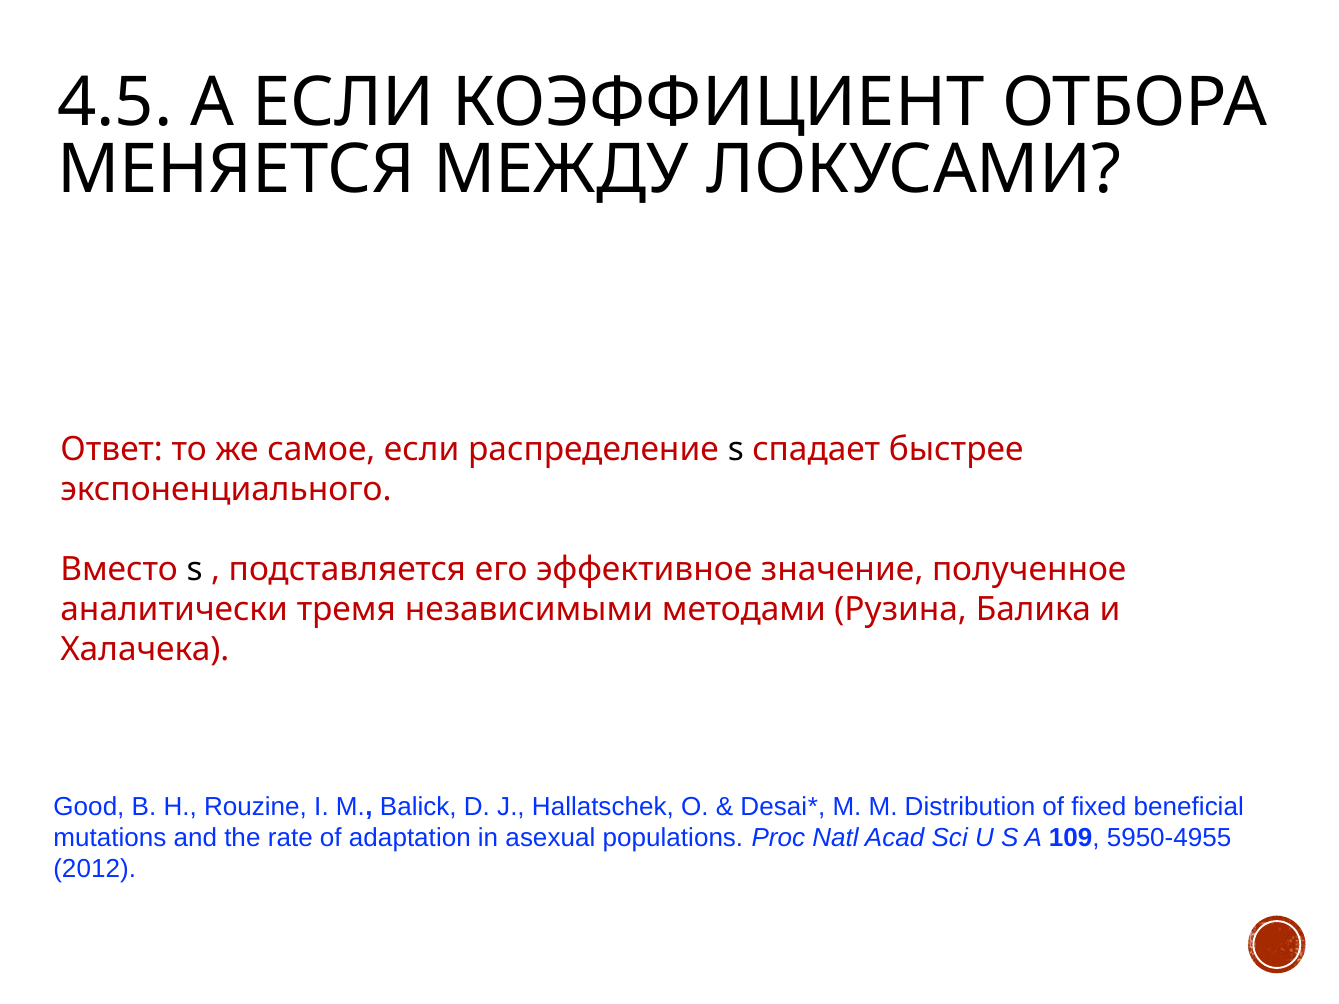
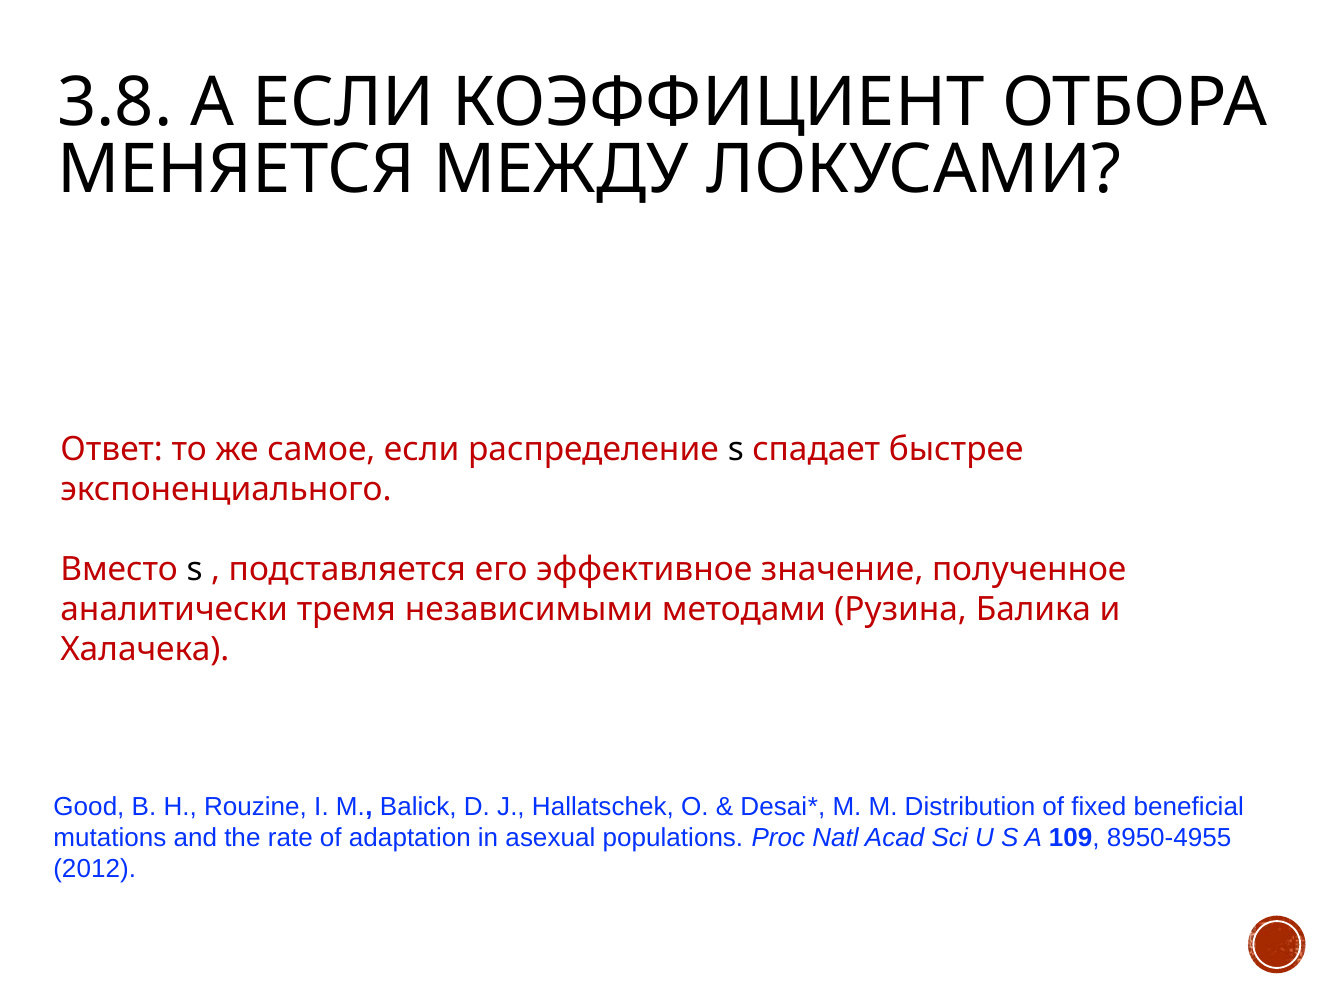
4.5: 4.5 -> 3.8 (115, 103)
5950-4955: 5950-4955 -> 8950-4955 (1169, 838)
